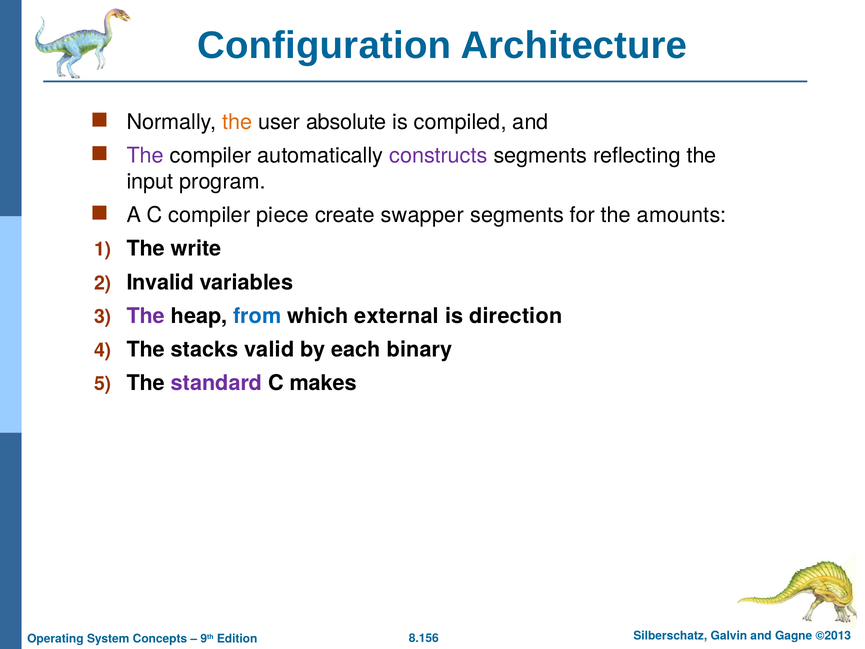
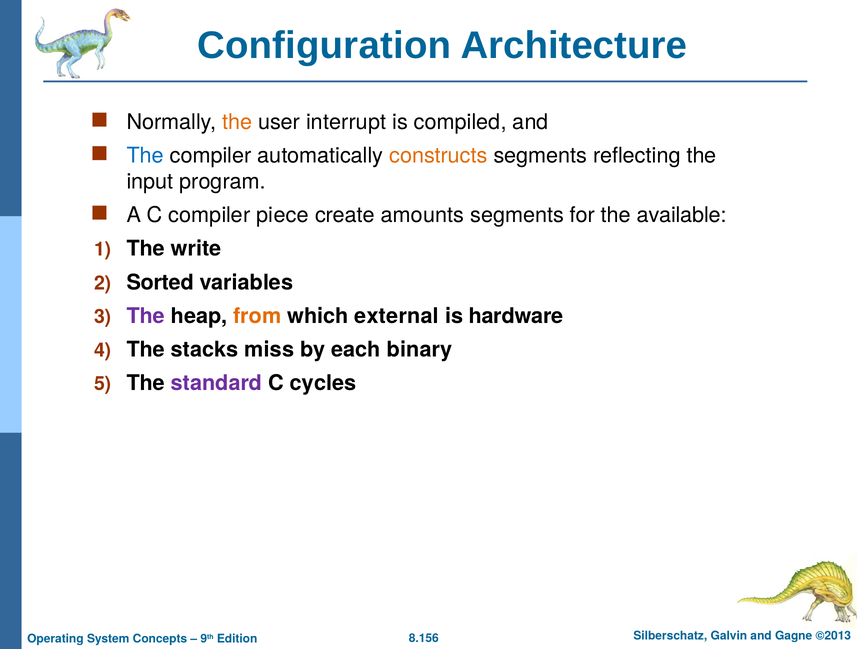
absolute: absolute -> interrupt (346, 122)
The colour: purple -> blue (145, 156)
constructs colour: purple -> orange (438, 156)
swapper: swapper -> amounts (422, 215)
amounts: amounts -> available (682, 215)
Invalid: Invalid -> Sorted (160, 282)
from colour: blue -> orange (257, 316)
direction: direction -> hardware (516, 316)
valid: valid -> miss (269, 349)
makes: makes -> cycles (323, 383)
